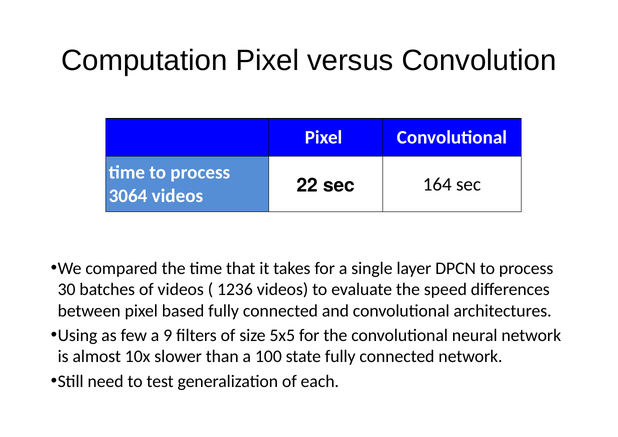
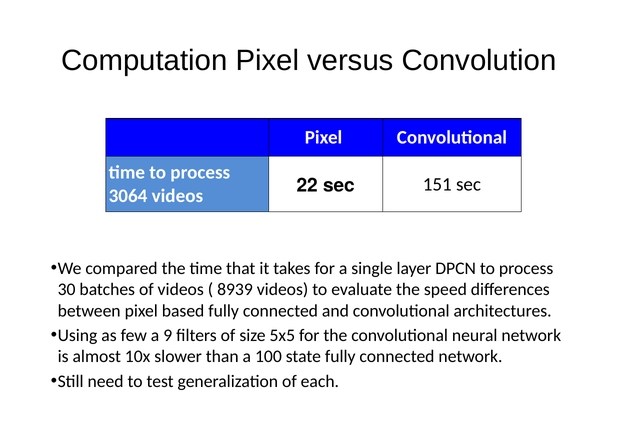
164: 164 -> 151 (437, 184)
1236: 1236 -> 8939 (235, 290)
